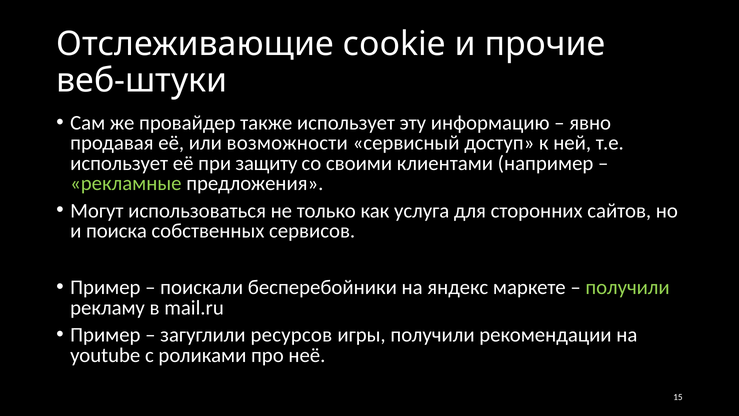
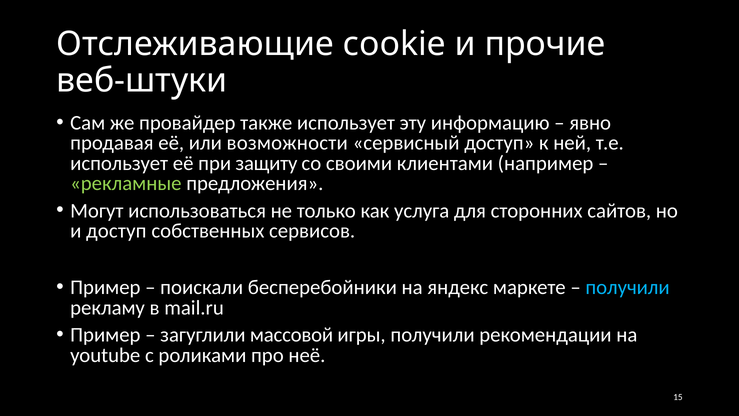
и поиска: поиска -> доступ (116, 231)
получили colour: light green -> light blue (628, 287)
ресурсов: ресурсов -> массовой (292, 335)
